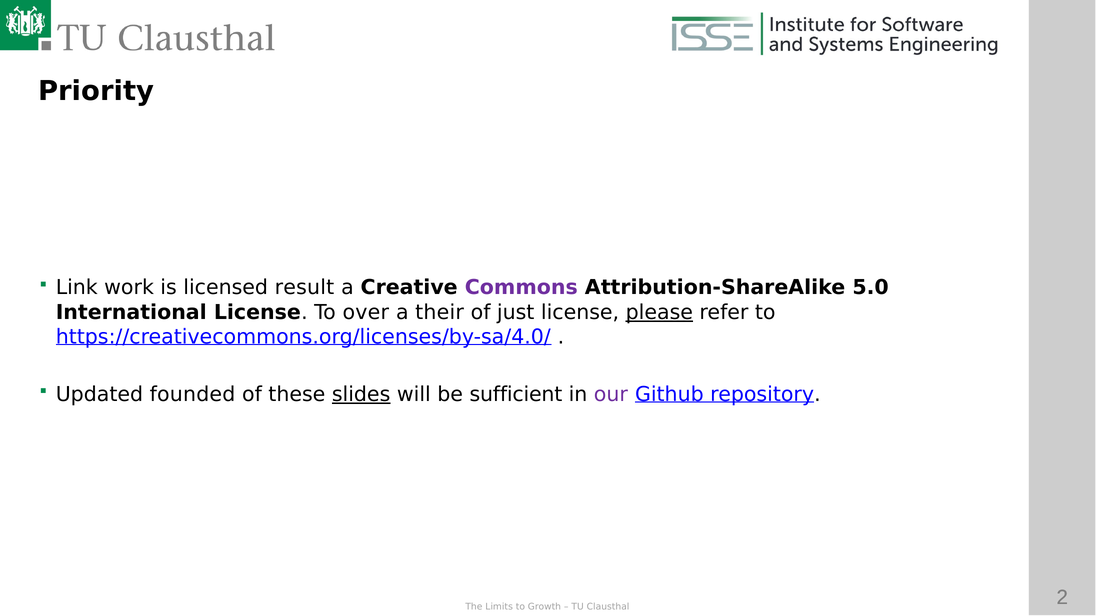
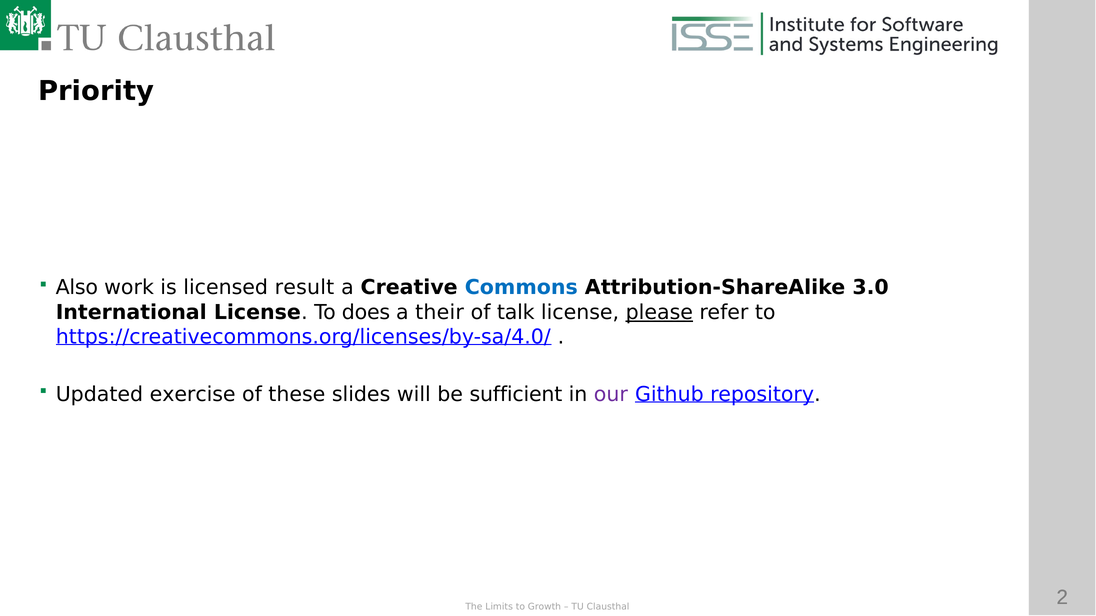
Link: Link -> Also (77, 288)
Commons colour: purple -> blue (521, 288)
5.0: 5.0 -> 3.0 (871, 288)
over: over -> does (366, 313)
just: just -> talk (516, 313)
founded: founded -> exercise (193, 395)
slides underline: present -> none (361, 395)
